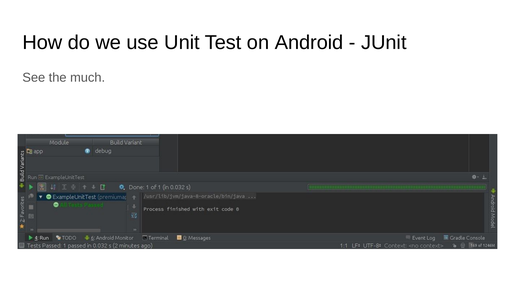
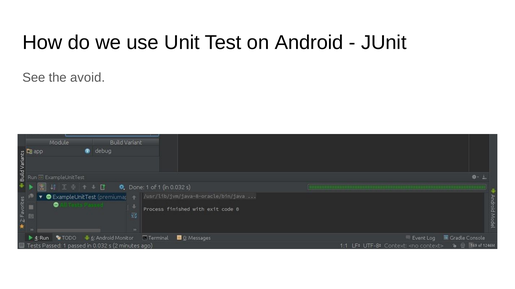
much: much -> avoid (88, 78)
